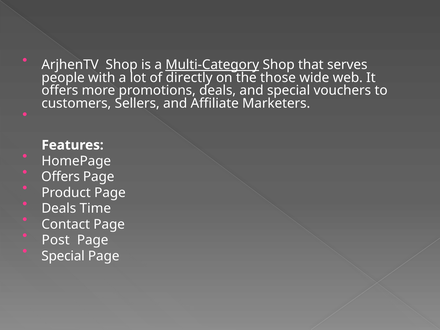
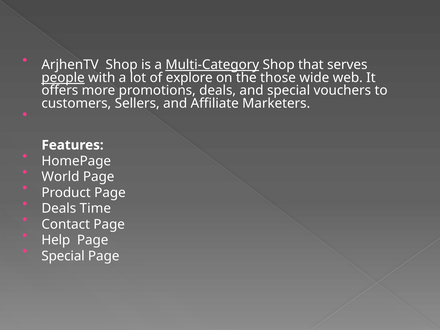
people underline: none -> present (63, 78)
directly: directly -> explore (189, 78)
Offers: Offers -> World (60, 177)
Post: Post -> Help (56, 240)
